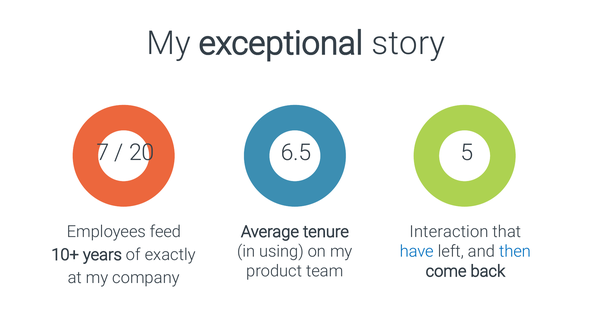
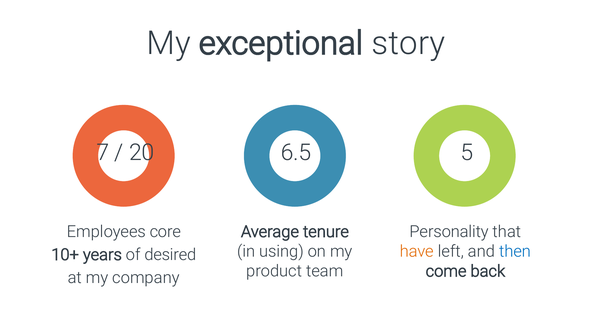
feed: feed -> core (165, 232)
Interaction: Interaction -> Personality (449, 232)
have colour: blue -> orange (417, 252)
exactly: exactly -> desired (170, 255)
